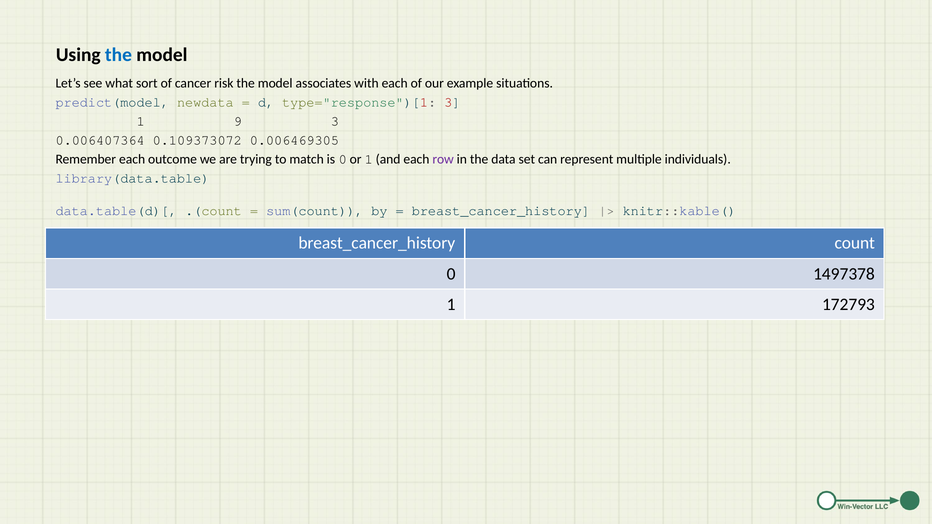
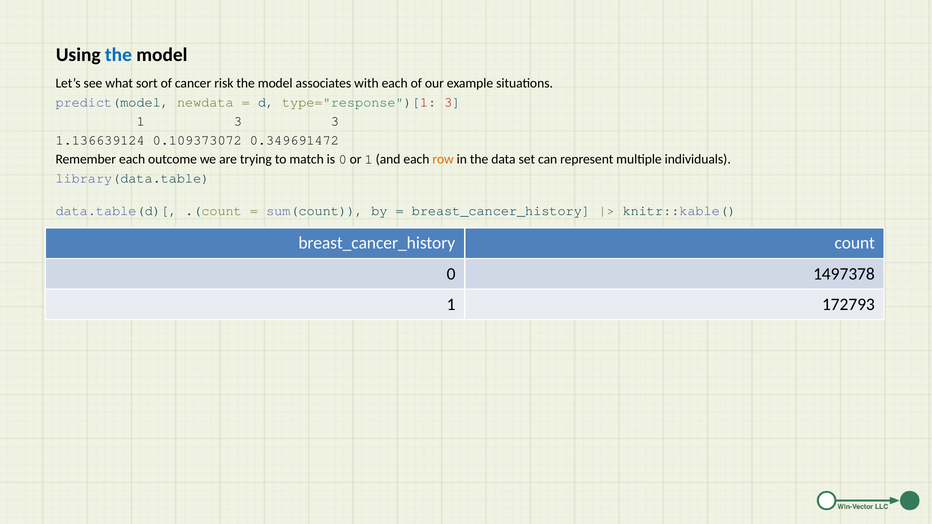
1 9: 9 -> 3 (238, 121)
0.006407364: 0.006407364 -> 1.136639124 (100, 140)
0.006469305: 0.006469305 -> 0.349691472 (294, 140)
row colour: purple -> orange (443, 160)
